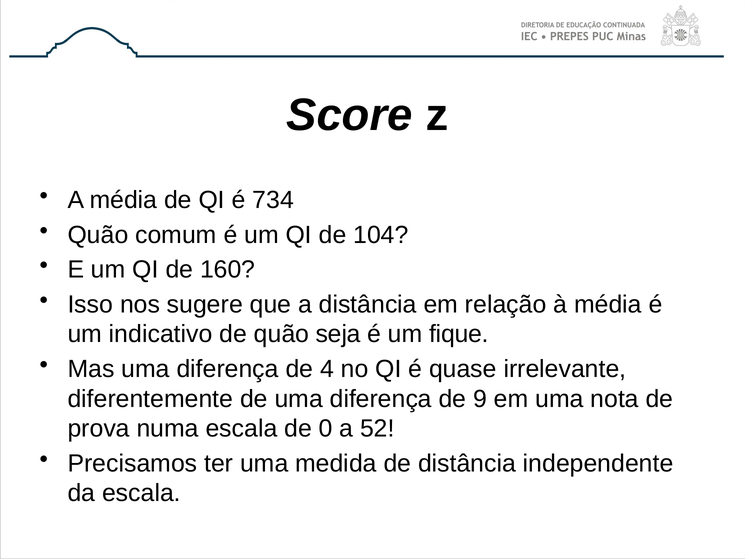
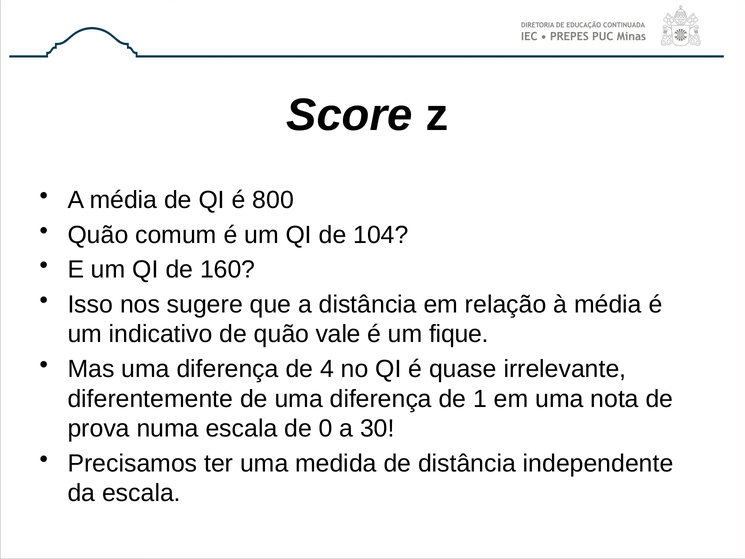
734: 734 -> 800 (273, 200)
seja: seja -> vale (338, 334)
9: 9 -> 1 (480, 399)
52: 52 -> 30 (377, 428)
